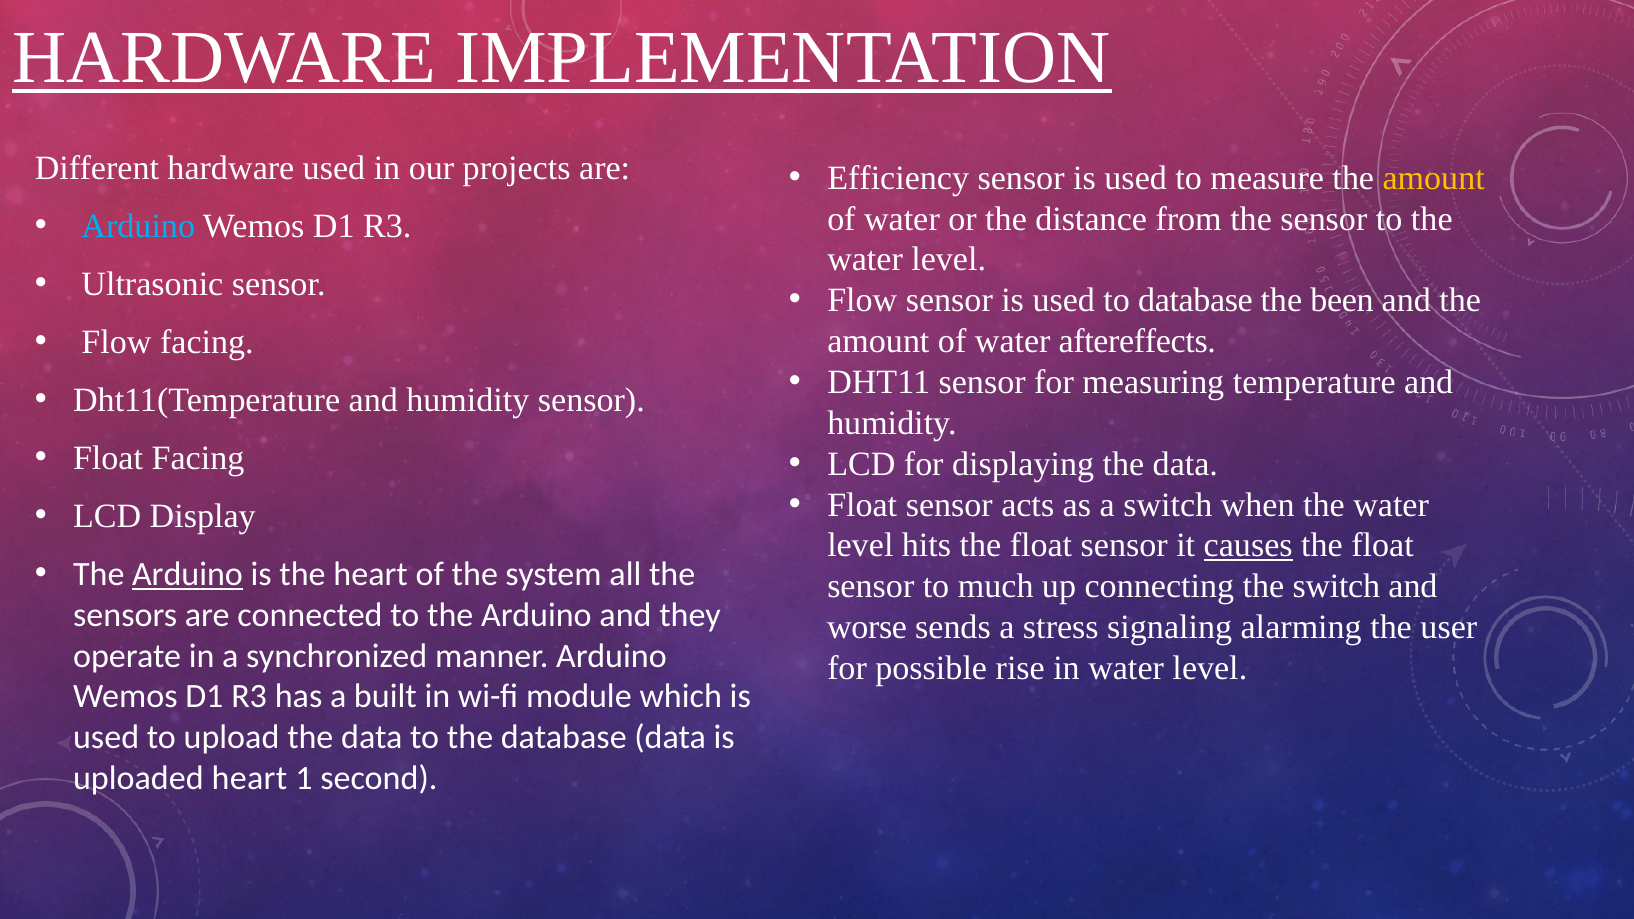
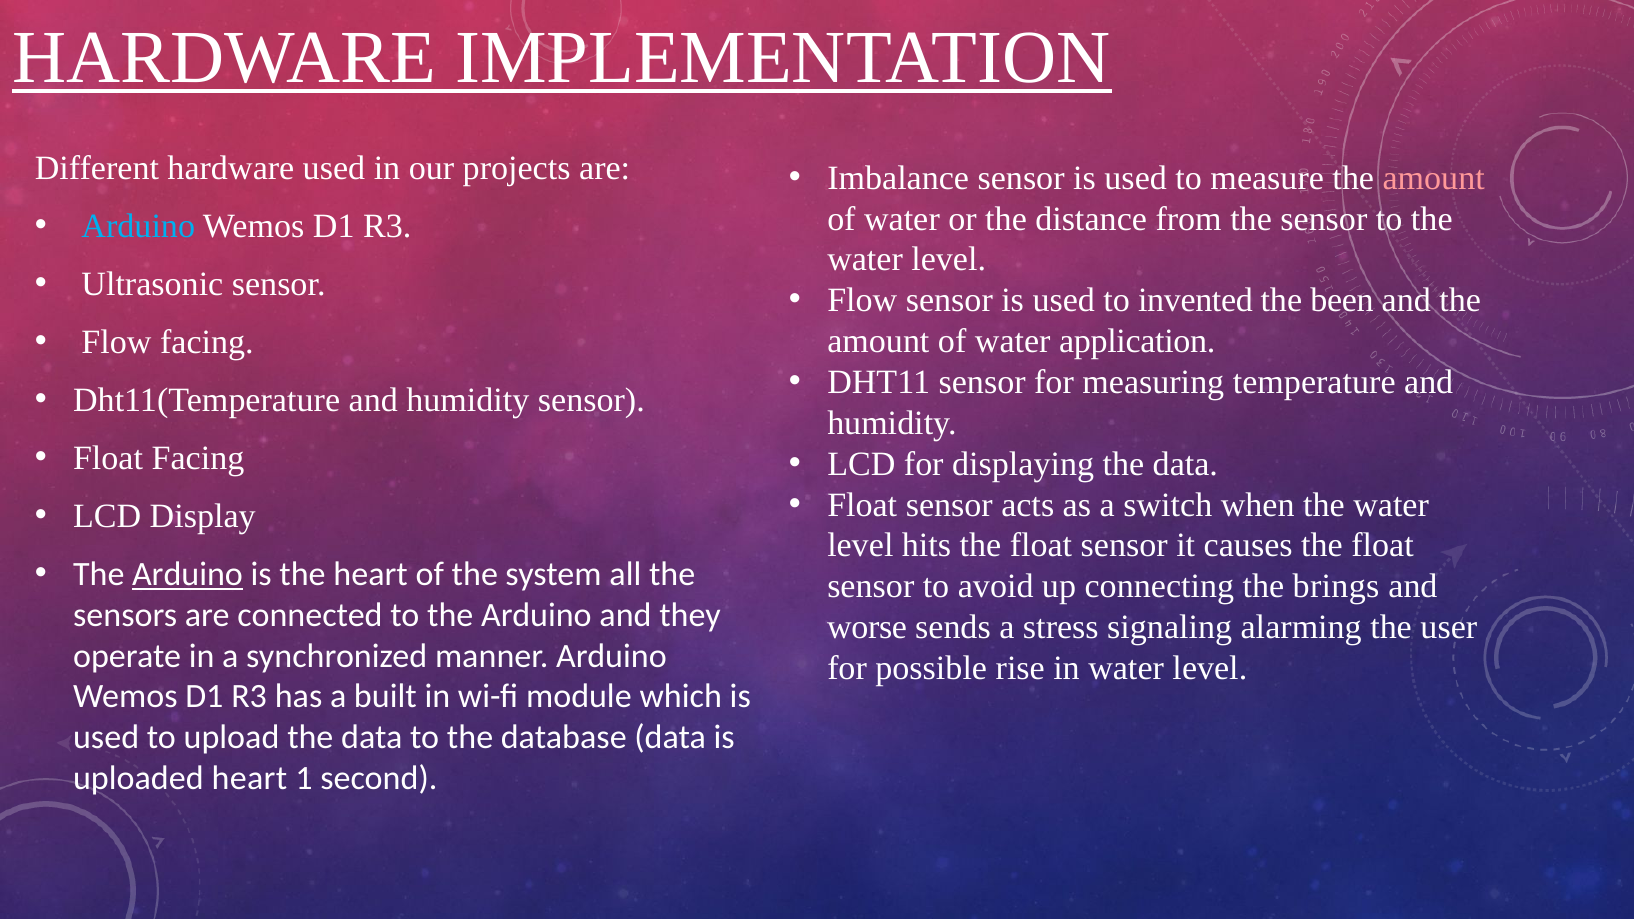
Efficiency: Efficiency -> Imbalance (898, 178)
amount colour: yellow -> pink (1434, 178)
to database: database -> invented (1195, 301)
aftereffects: aftereffects -> application (1137, 341)
causes underline: present -> none (1248, 546)
much: much -> avoid (996, 587)
the switch: switch -> brings (1336, 587)
